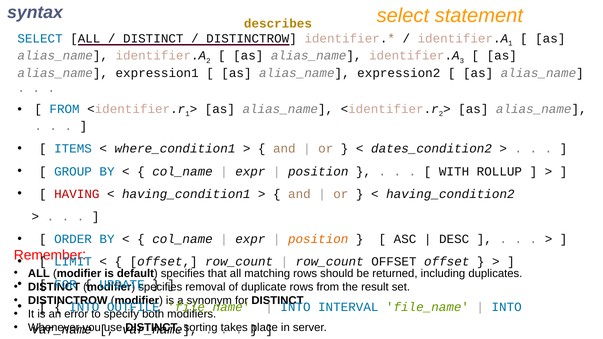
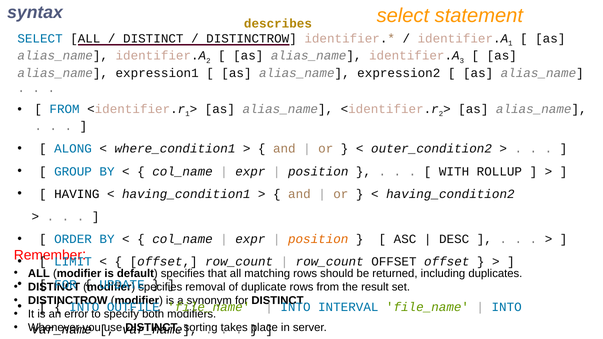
ITEMS: ITEMS -> ALONG (73, 149)
dates_condition2: dates_condition2 -> outer_condition2 (432, 149)
HAVING colour: red -> black (77, 194)
